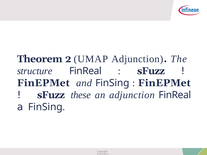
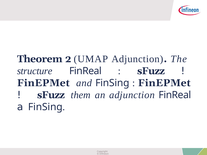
these: these -> them (81, 95)
